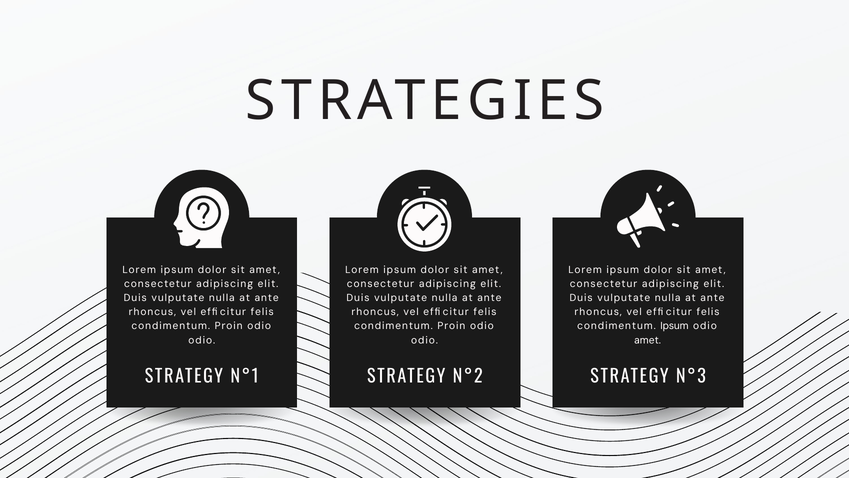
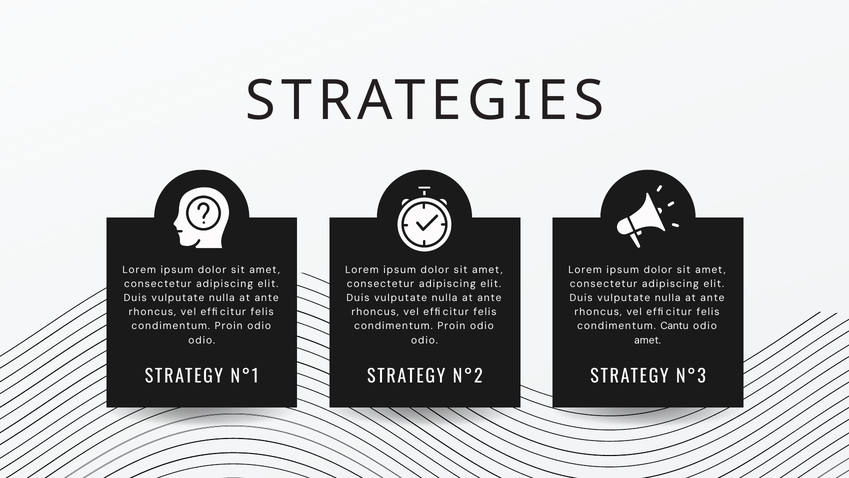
condimentum Ipsum: Ipsum -> Cantu (674, 326)
